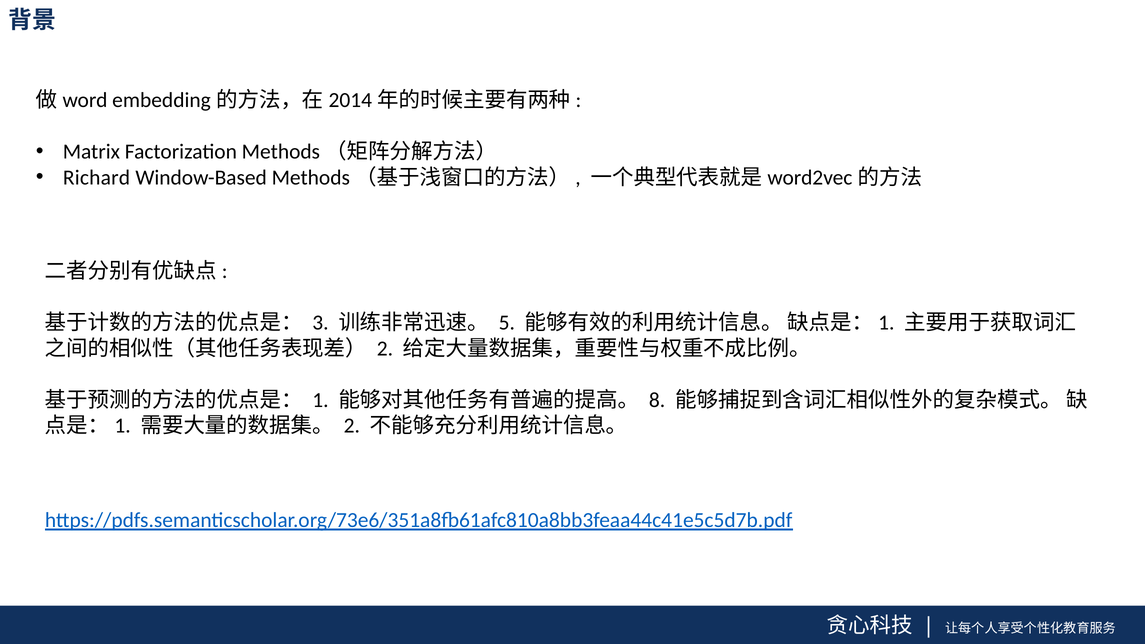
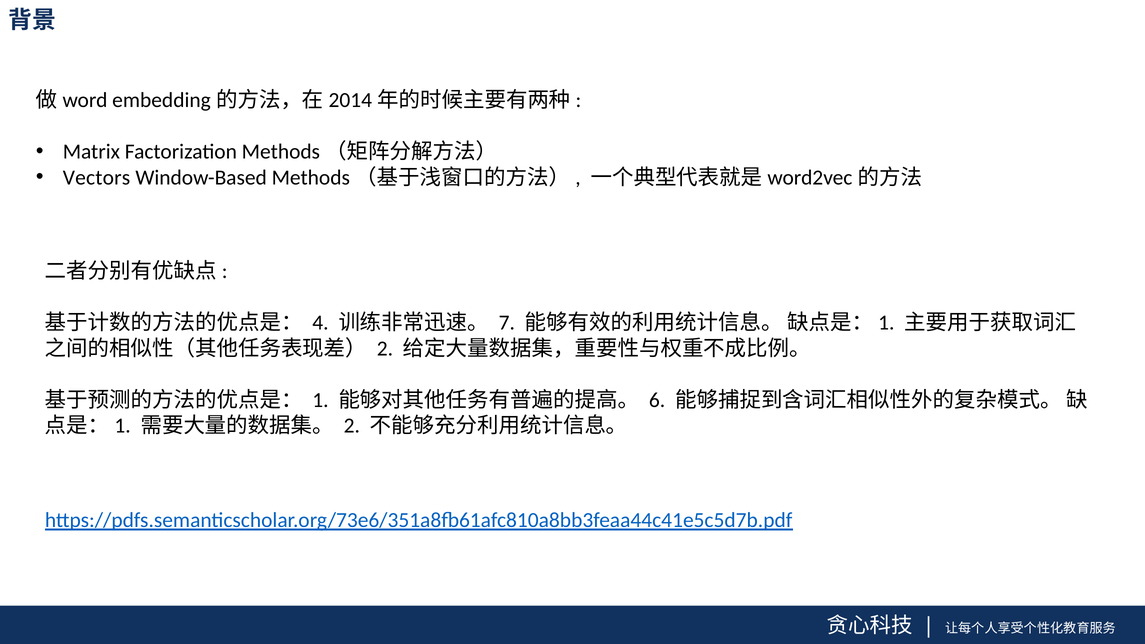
Richard: Richard -> Vectors (97, 178)
3: 3 -> 4 (320, 323)
5: 5 -> 7 (507, 323)
8: 8 -> 6 (657, 400)
